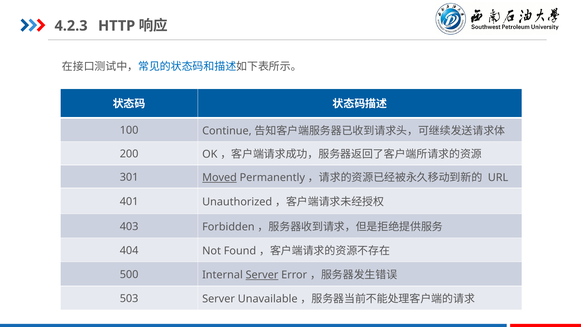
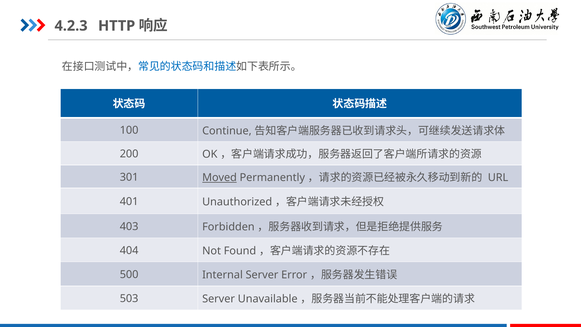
Server underline: present -> none (262, 275)
